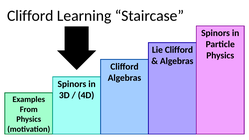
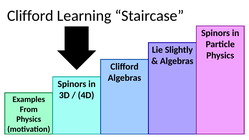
Lie Clifford: Clifford -> Slightly (179, 50)
